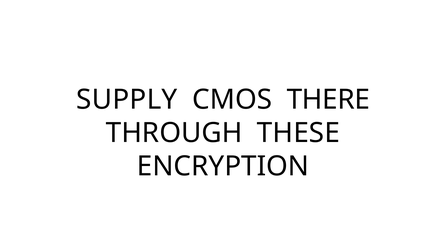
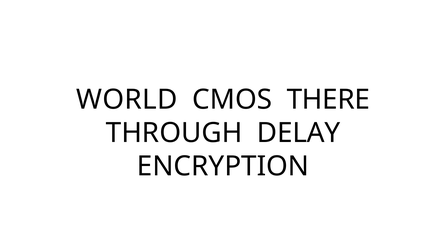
SUPPLY: SUPPLY -> WORLD (127, 99)
THESE: THESE -> DELAY (299, 133)
